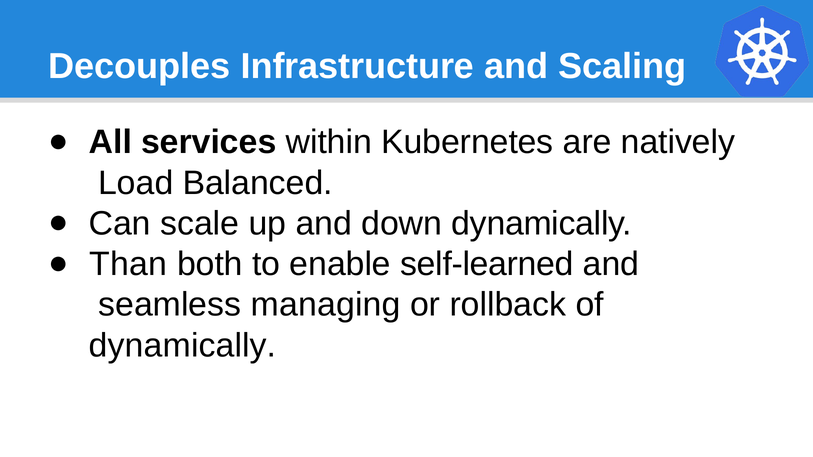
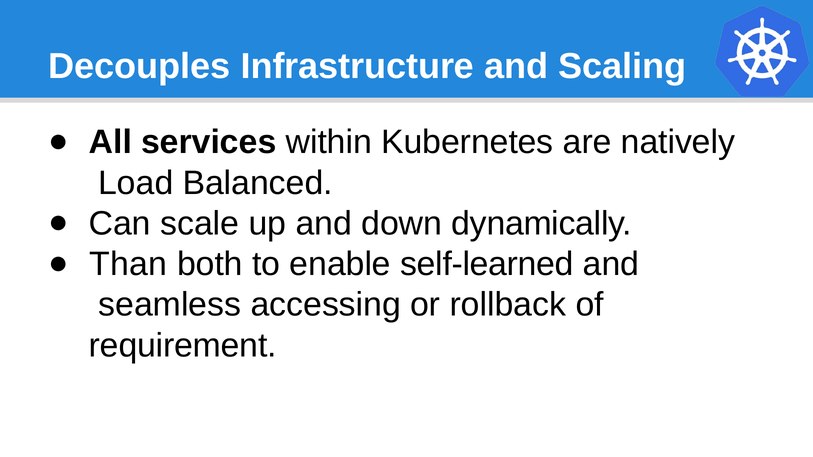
managing: managing -> accessing (326, 305)
dynamically: dynamically -> requirement (183, 346)
